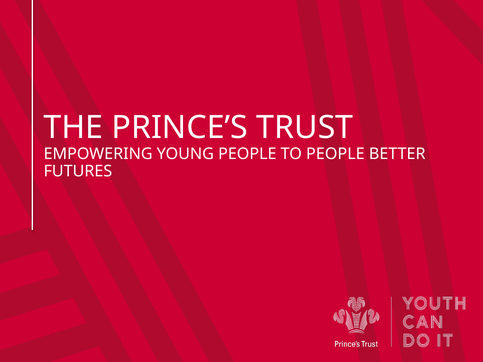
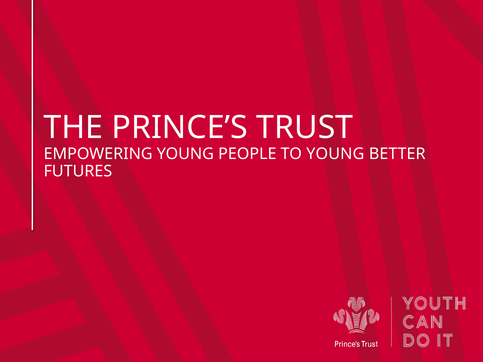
TO PEOPLE: PEOPLE -> YOUNG (335, 154)
